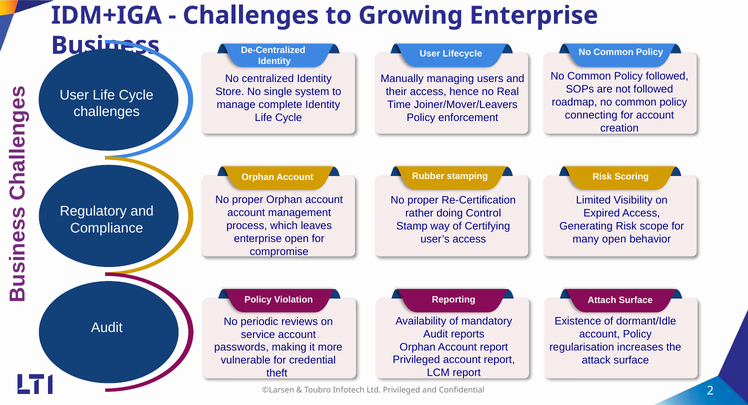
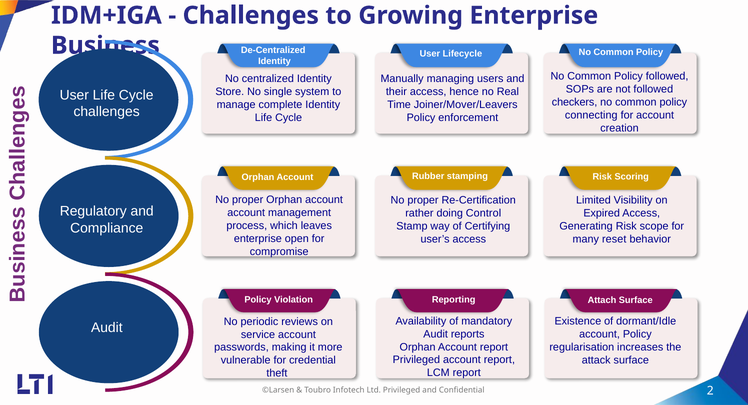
roadmap: roadmap -> checkers (575, 102)
many open: open -> reset (614, 239)
